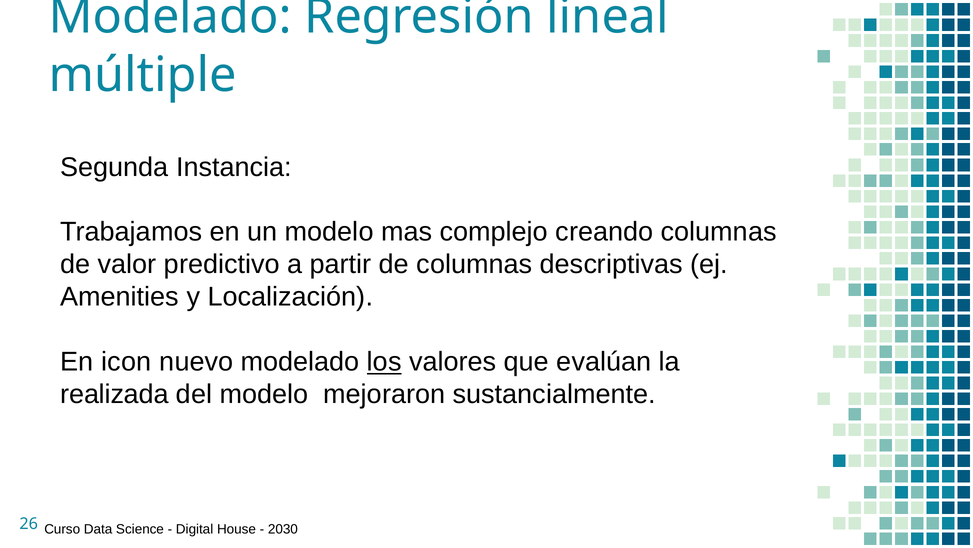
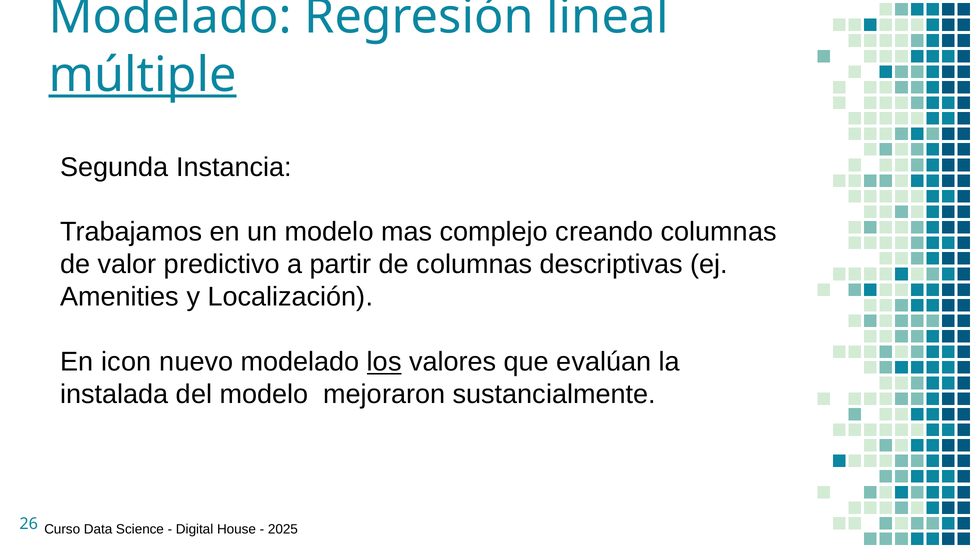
múltiple underline: none -> present (143, 75)
realizada: realizada -> instalada (114, 394)
2030: 2030 -> 2025 (283, 528)
